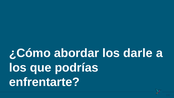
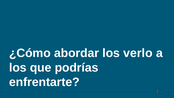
darle: darle -> verlo (138, 53)
